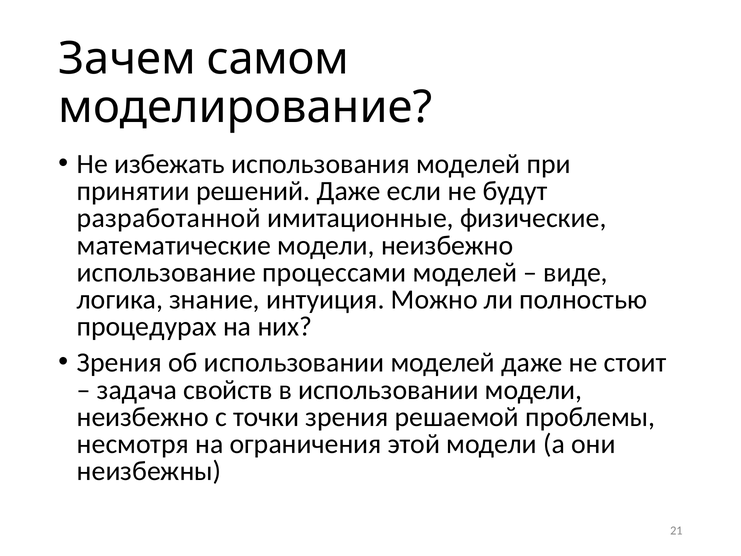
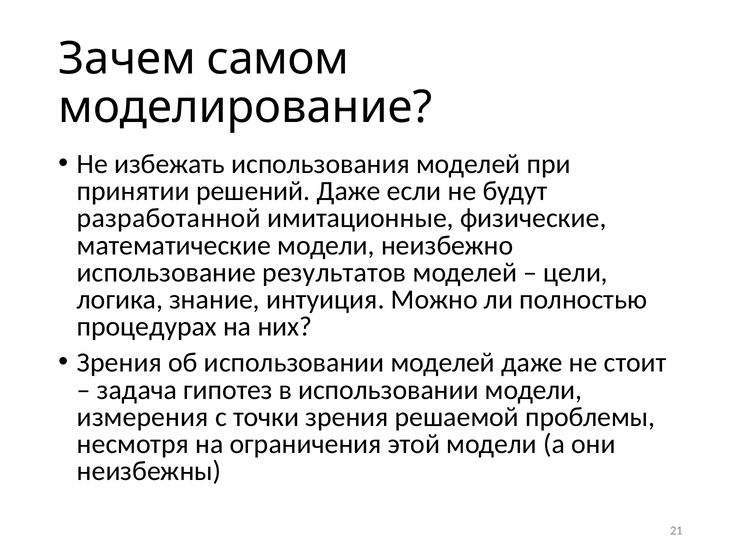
процессами: процессами -> результатов (334, 272)
виде: виде -> цели (576, 272)
свойств: свойств -> гипотез (228, 390)
неизбежно: неизбежно -> измерения (143, 417)
